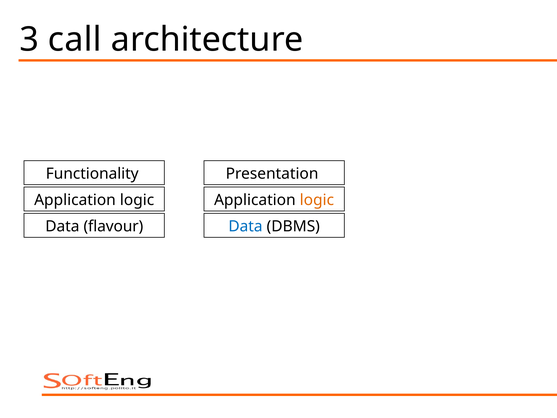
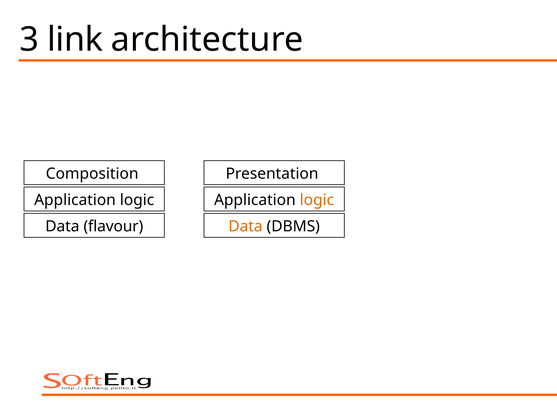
call: call -> link (75, 39)
Functionality: Functionality -> Composition (92, 174)
Data colour: blue -> orange (245, 226)
